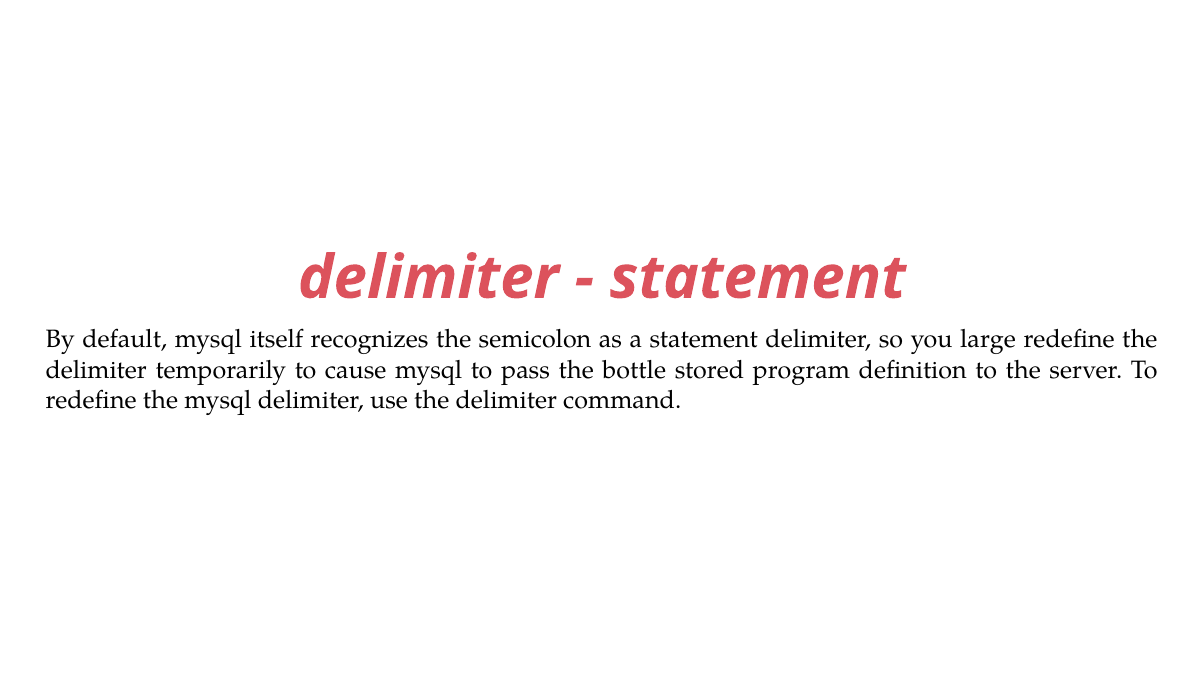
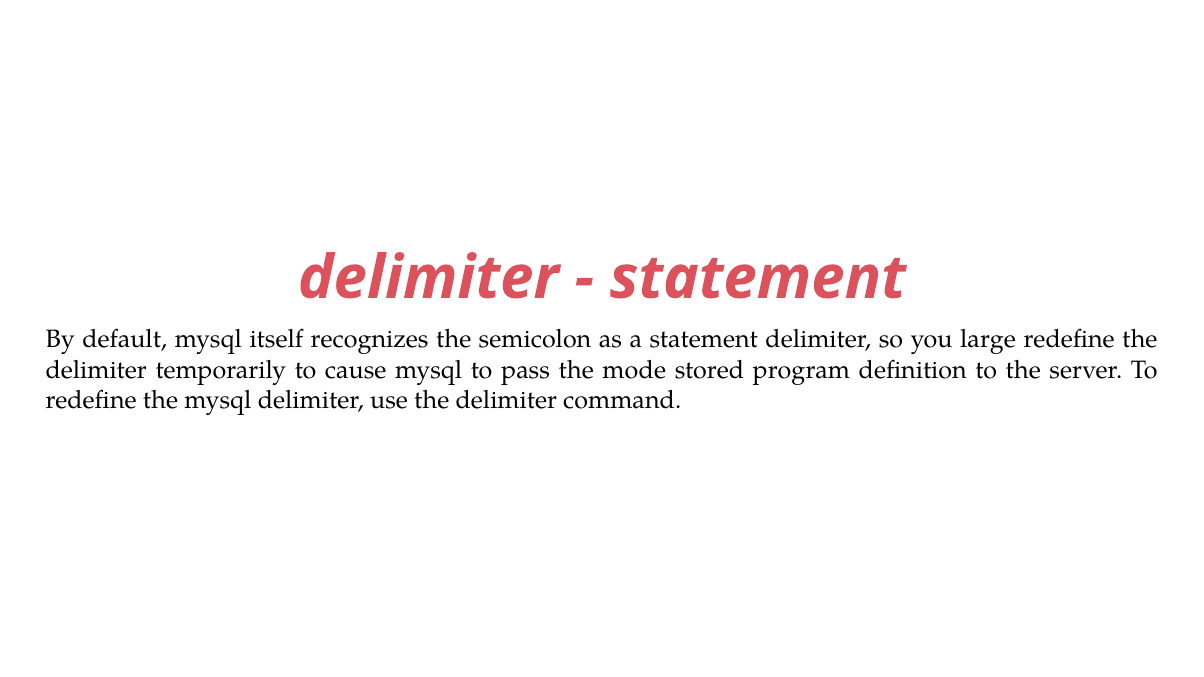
bottle: bottle -> mode (634, 370)
